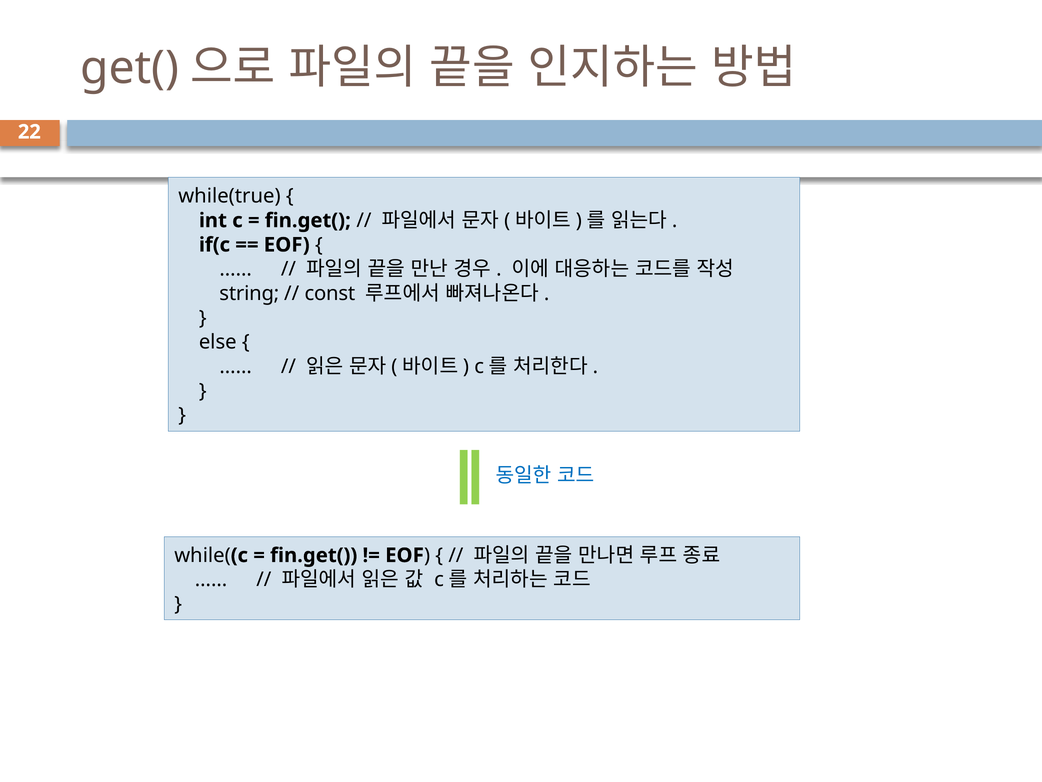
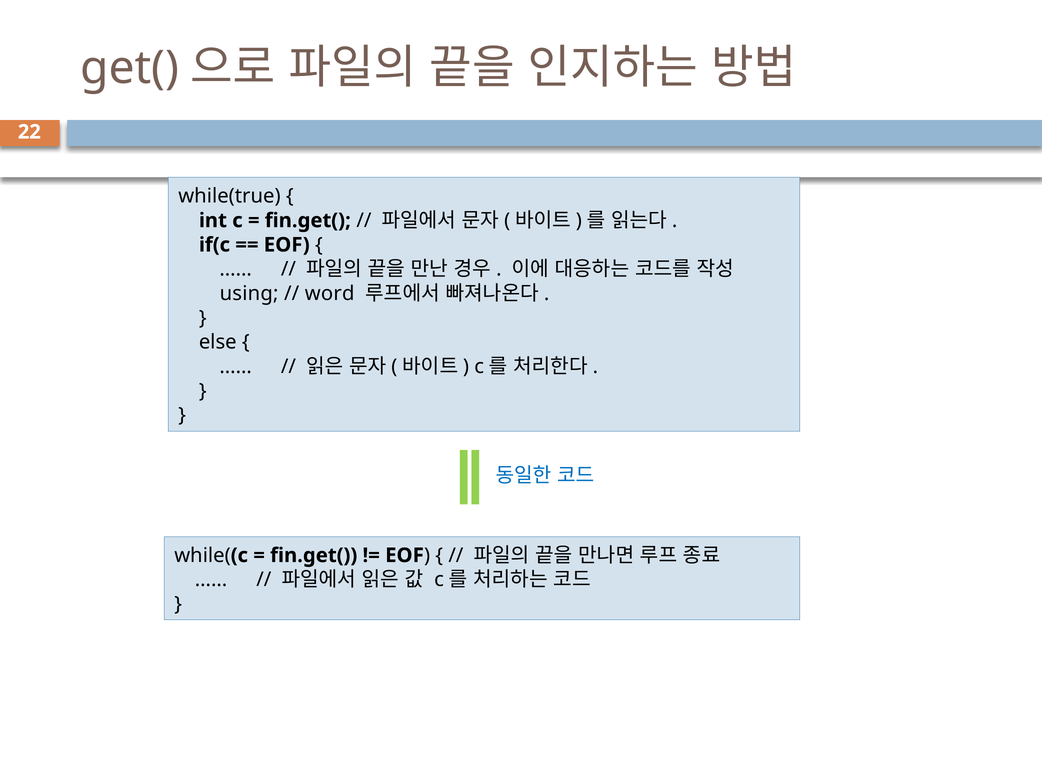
string: string -> using (249, 293)
const: const -> word (330, 293)
